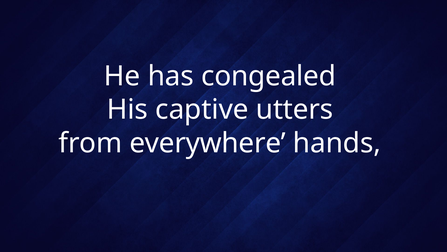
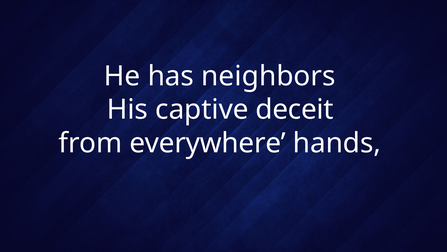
congealed: congealed -> neighbors (268, 76)
utters: utters -> deceit (295, 109)
